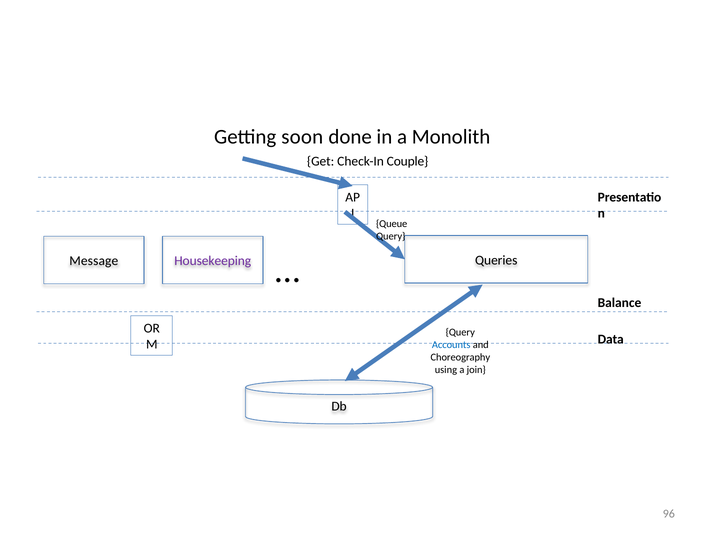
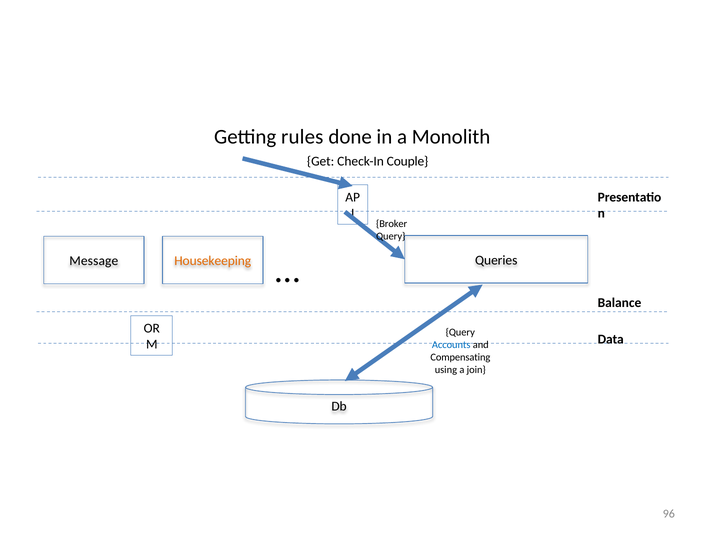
soon: soon -> rules (302, 137)
Queue: Queue -> Broker (392, 224)
Housekeeping colour: purple -> orange (213, 261)
Choreography: Choreography -> Compensating (460, 358)
